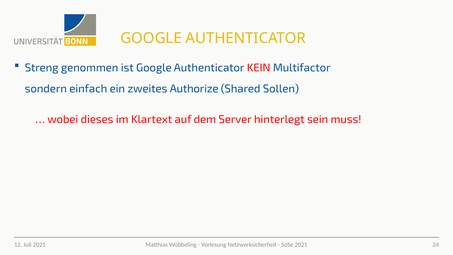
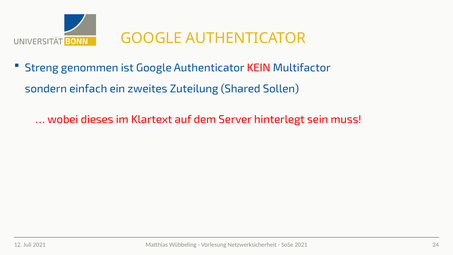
Authorize: Authorize -> Zuteilung (194, 89)
